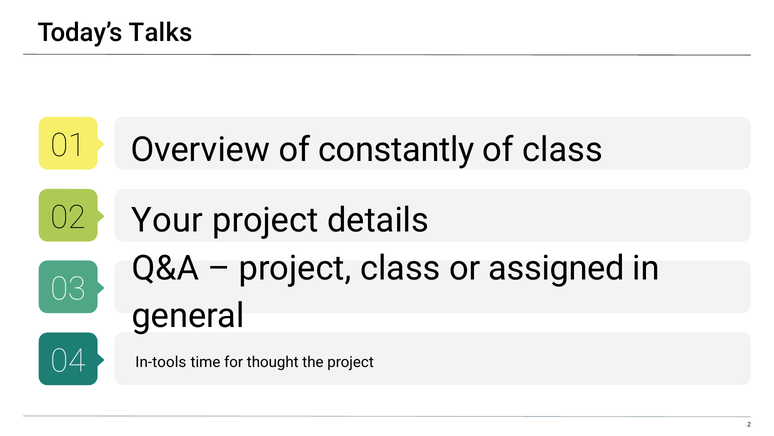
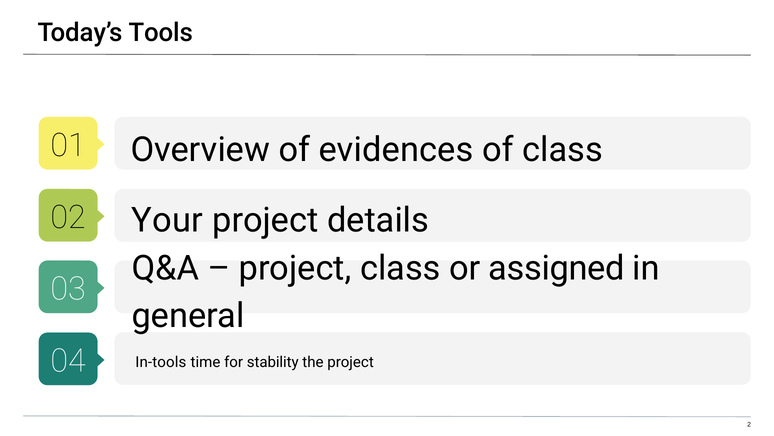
Talks: Talks -> Tools (161, 33)
constantly: constantly -> evidences (396, 149)
thought: thought -> stability (273, 362)
